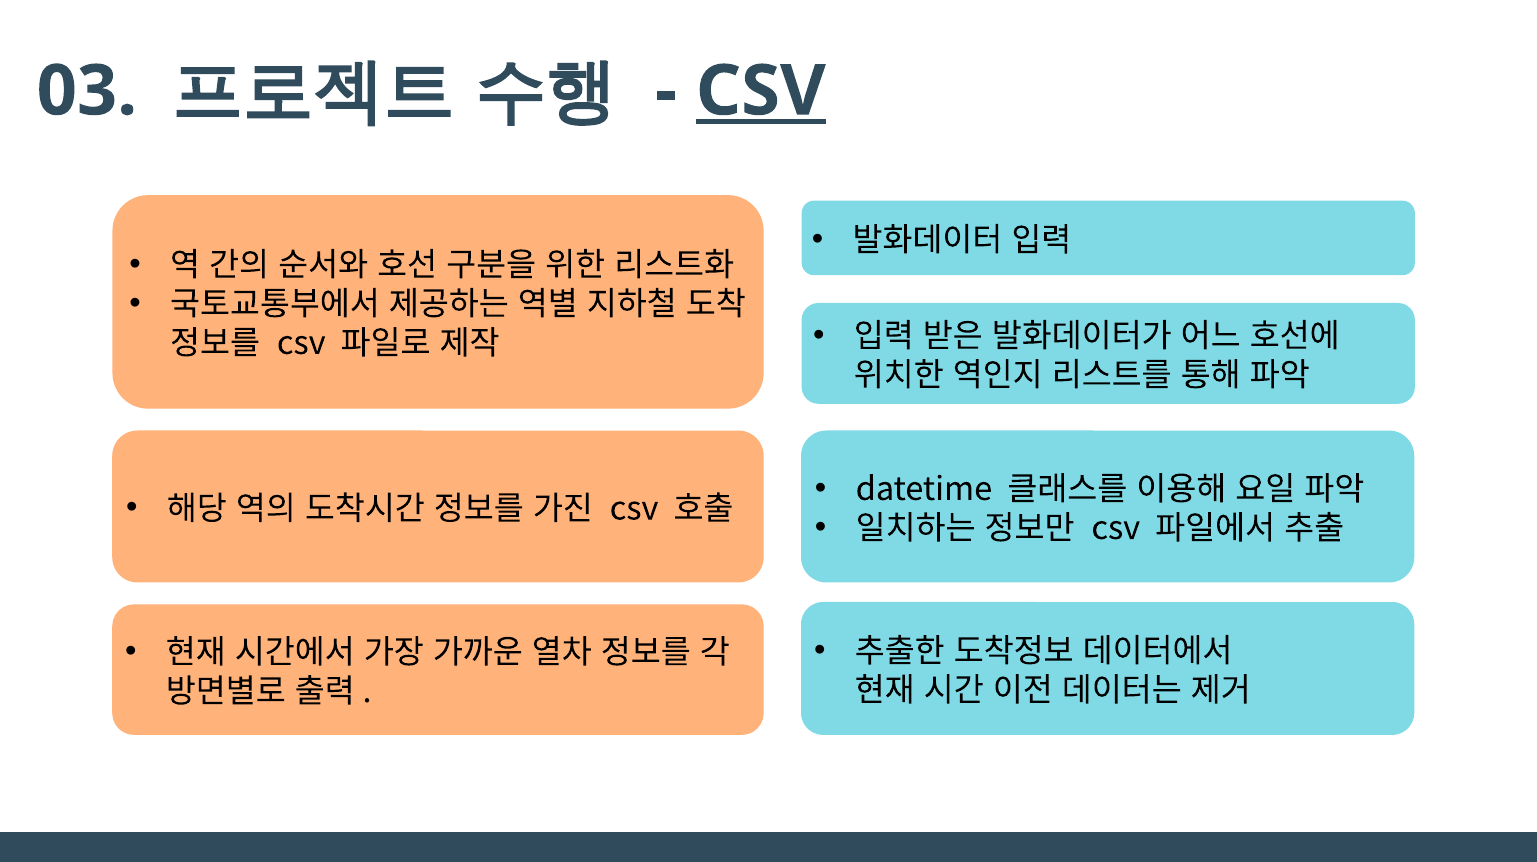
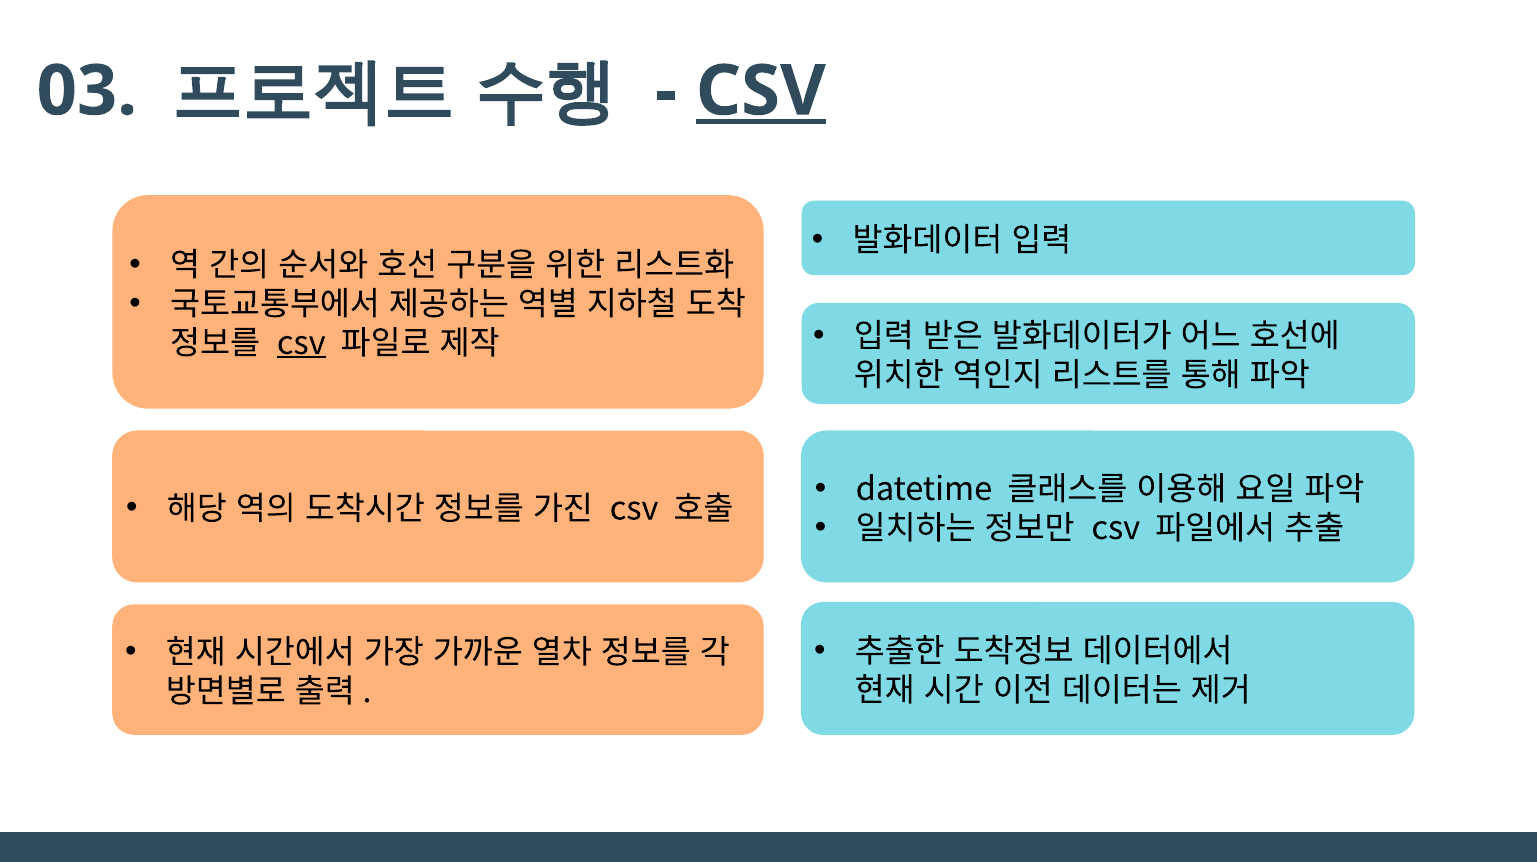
csv underline: none -> present (301, 343)
